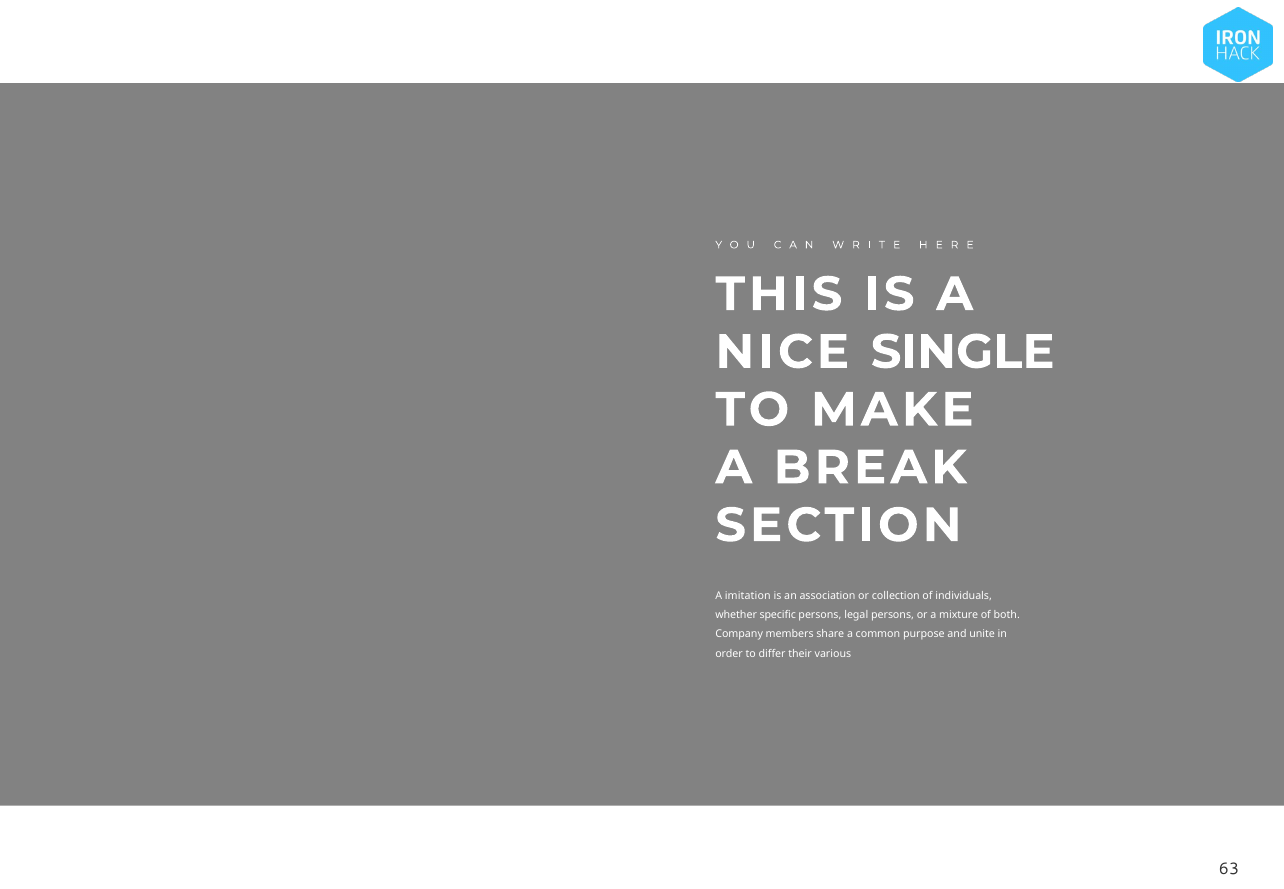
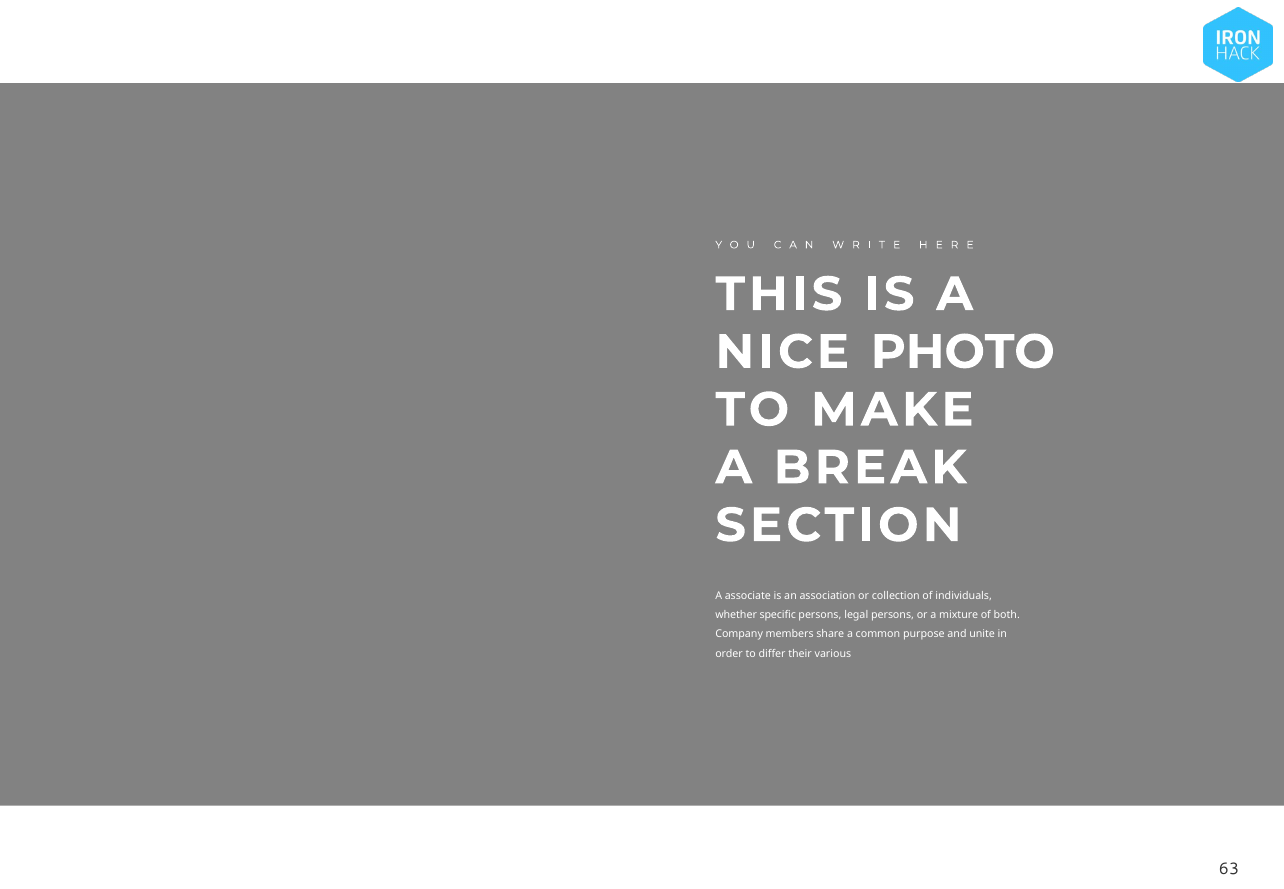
SINGLE: SINGLE -> PHOTO (963, 352)
imitation: imitation -> associate (748, 596)
